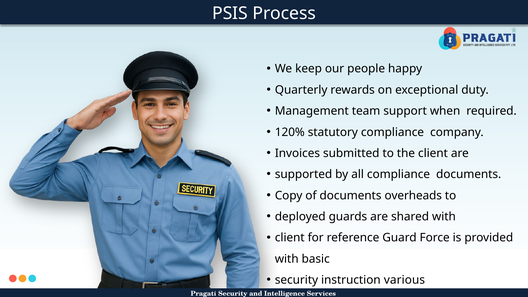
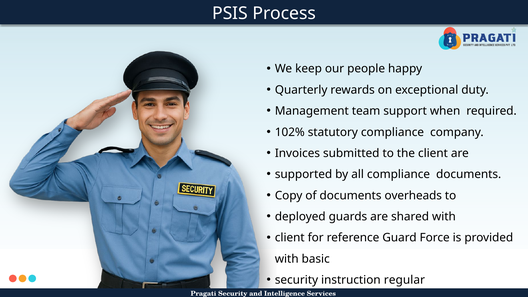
120%: 120% -> 102% (290, 132)
various: various -> regular (404, 280)
